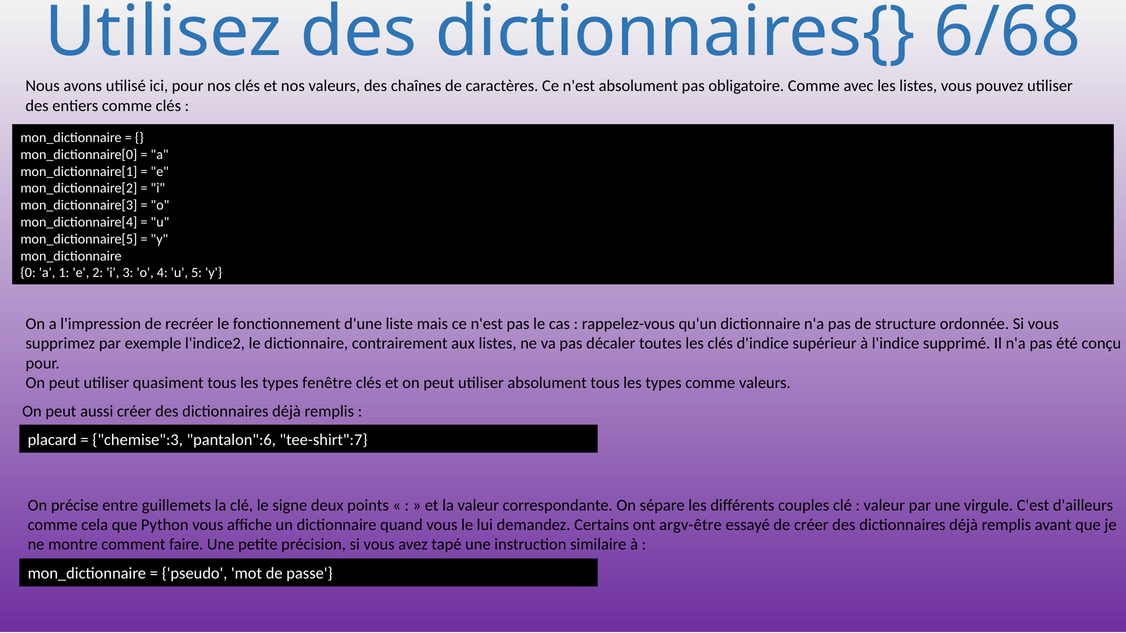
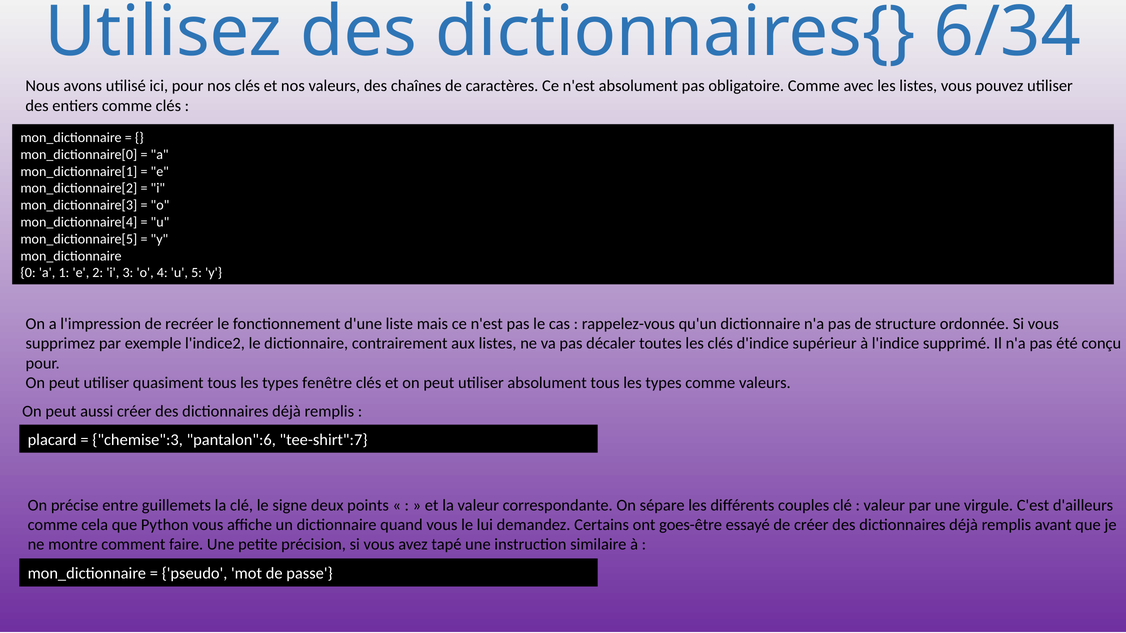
6/68: 6/68 -> 6/34 (1007, 32)
argv-être: argv-être -> goes-être (691, 525)
